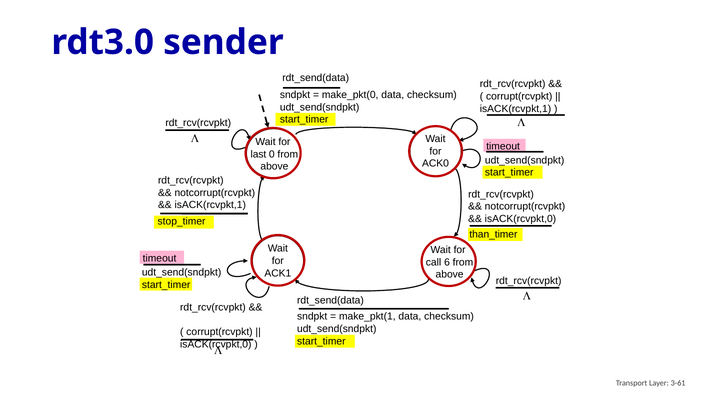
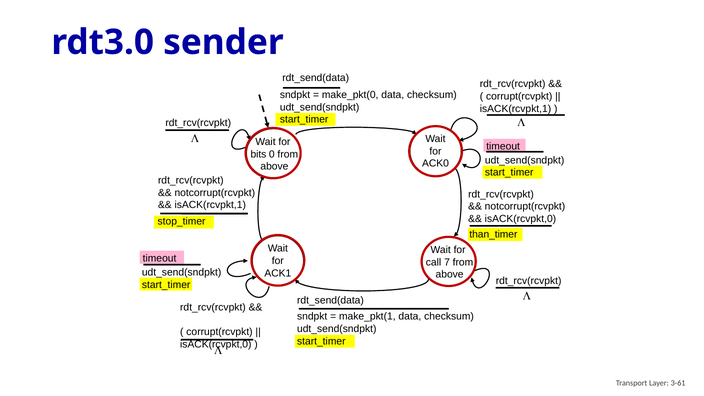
last: last -> bits (258, 154)
6: 6 -> 7 (447, 262)
